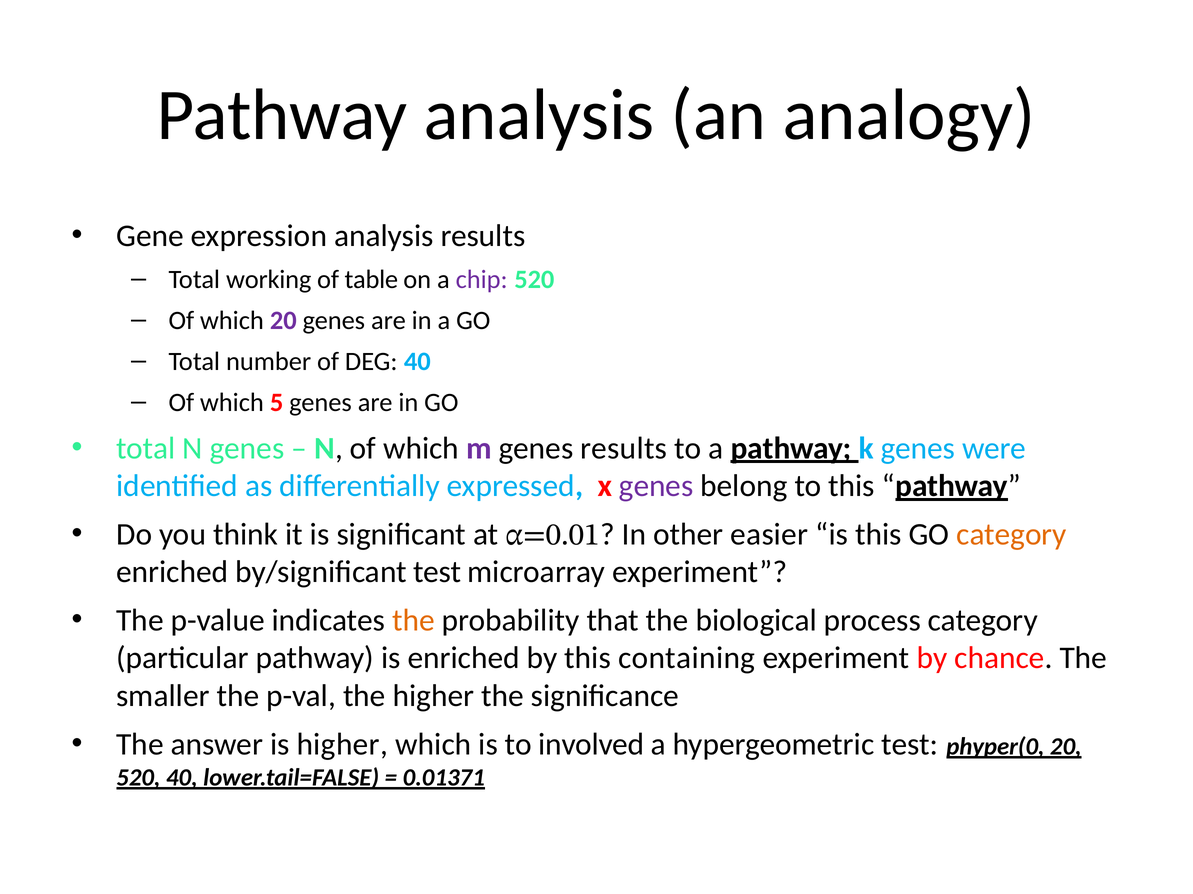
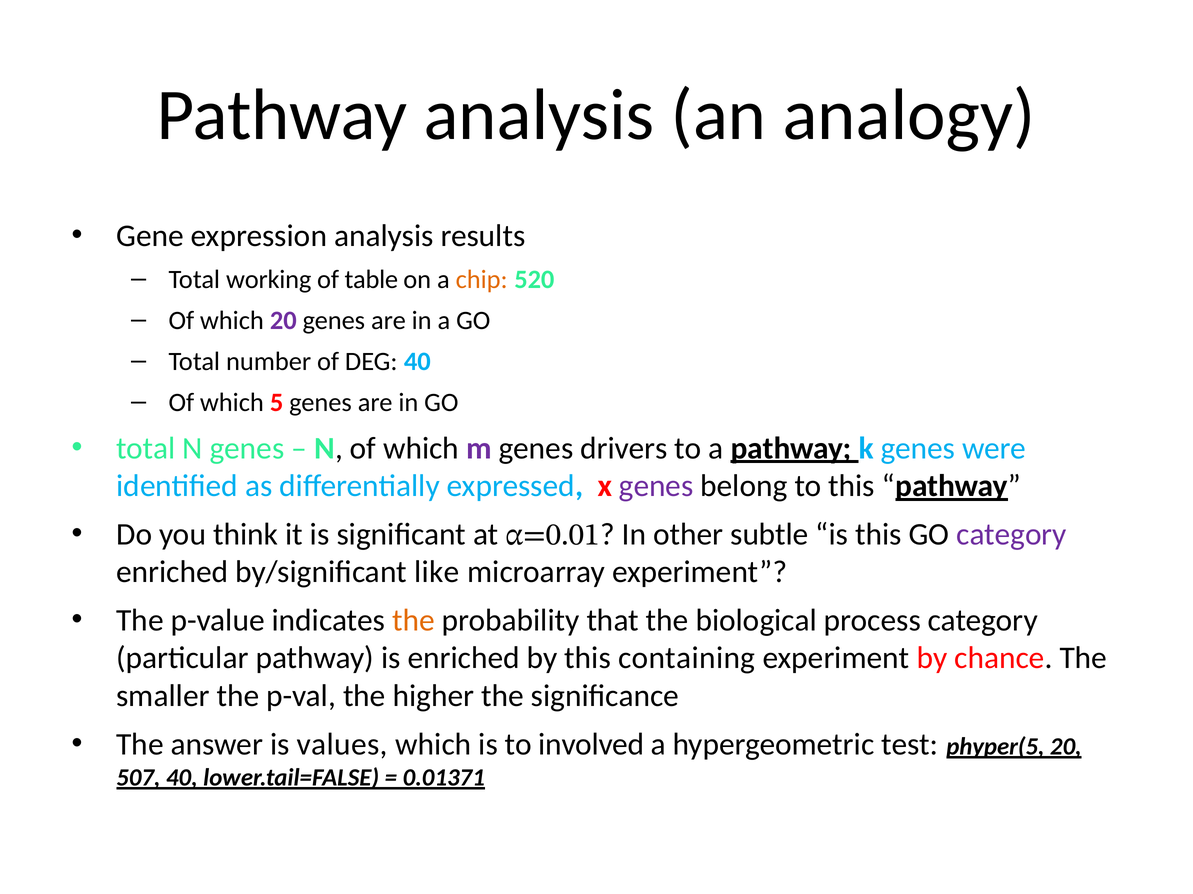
chip colour: purple -> orange (482, 280)
genes results: results -> drivers (624, 449)
easier: easier -> subtle (769, 535)
category colour: orange -> purple (1011, 535)
by/significant test: test -> like (437, 572)
is higher: higher -> values (342, 745)
phyper(0: phyper(0 -> phyper(5 (995, 747)
520: 520 -> 507 (138, 778)
